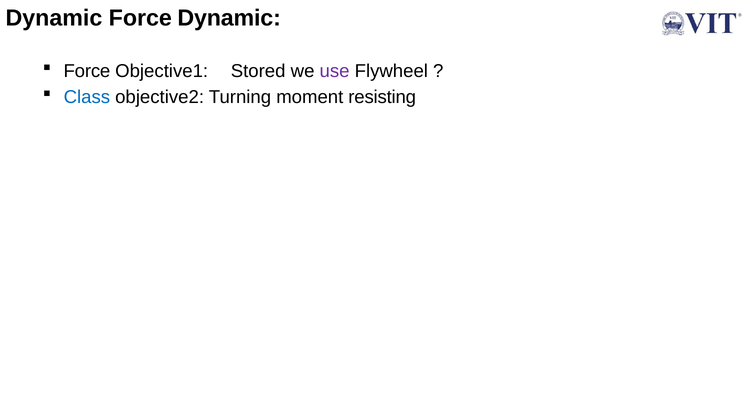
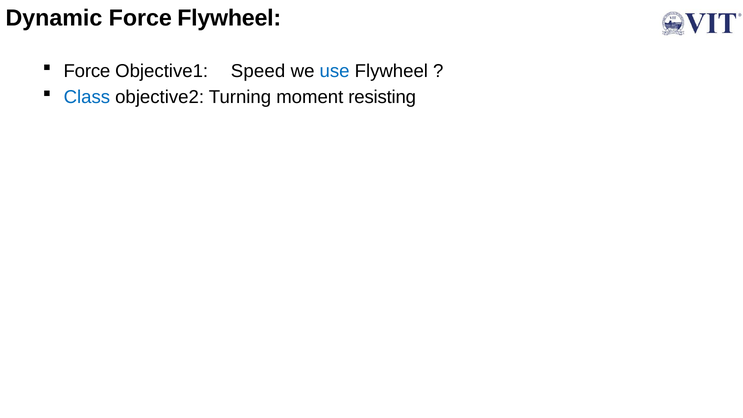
Force Dynamic: Dynamic -> Flywheel (229, 18)
Stored: Stored -> Speed (258, 71)
use colour: purple -> blue (335, 71)
